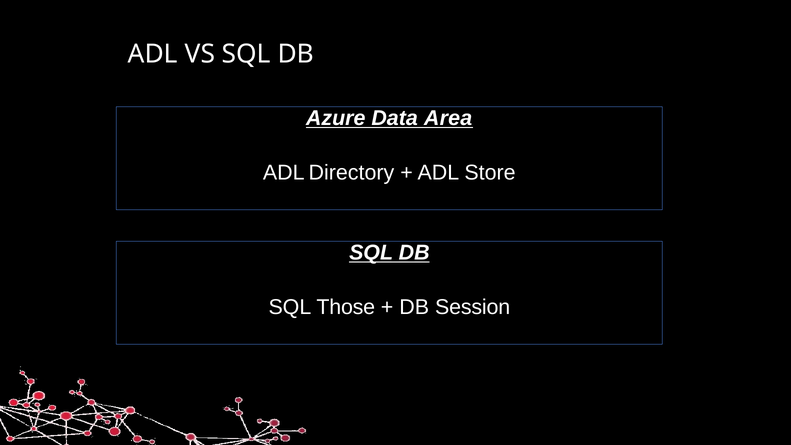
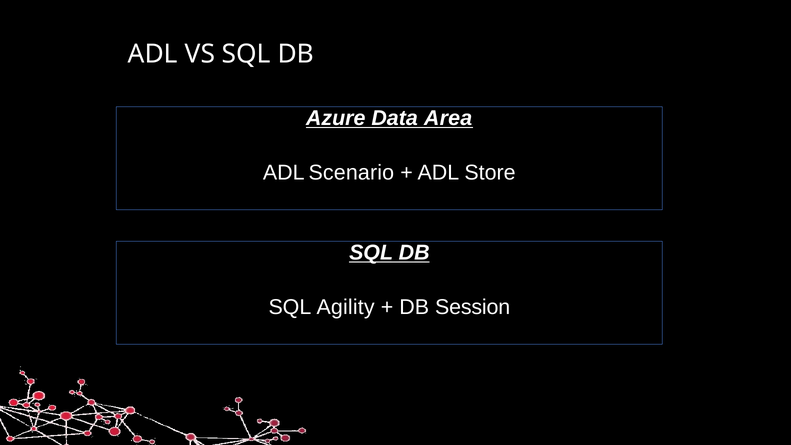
Directory: Directory -> Scenario (351, 173)
Those: Those -> Agility (346, 307)
